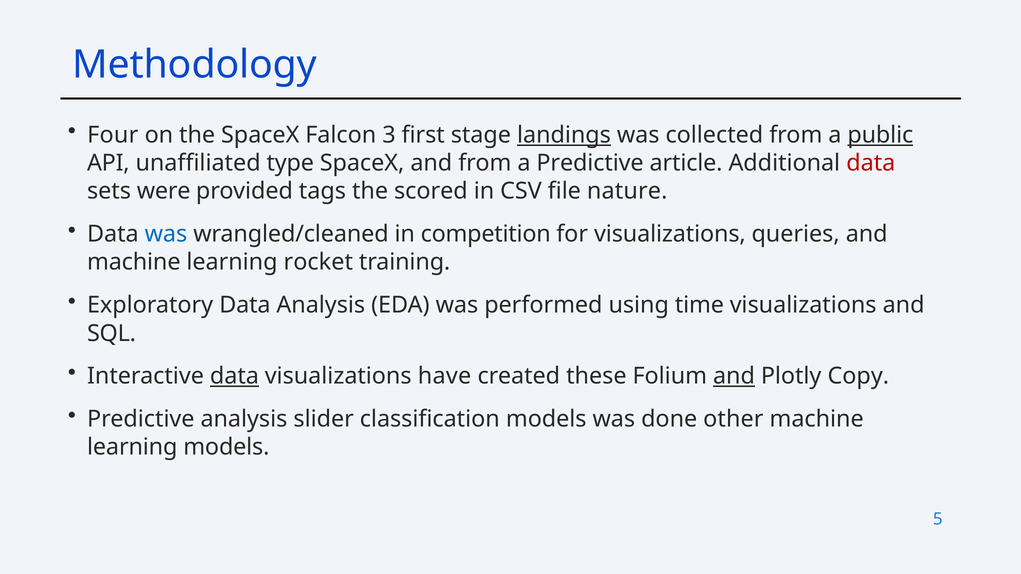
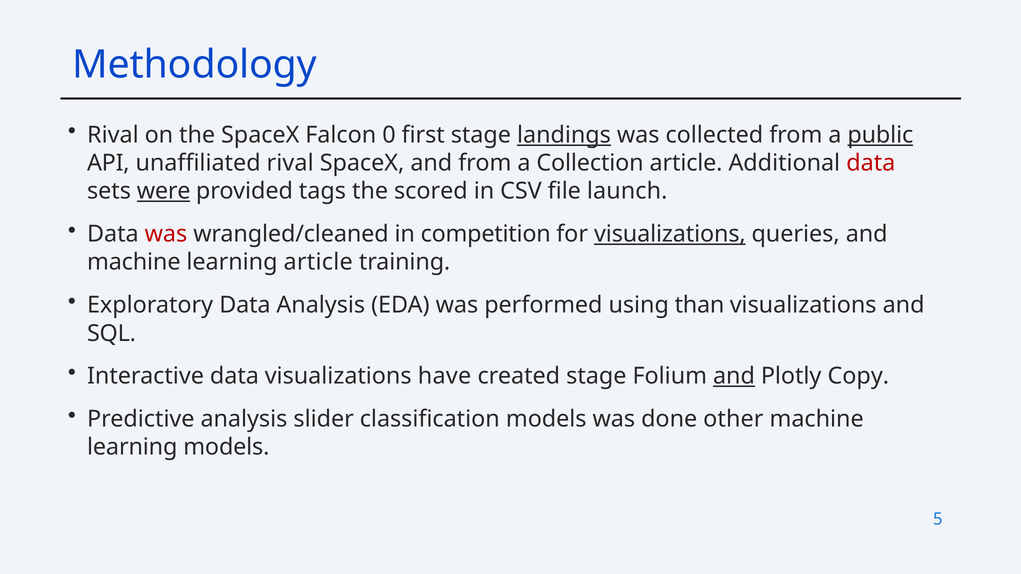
Four: Four -> Rival (113, 135)
3: 3 -> 0 (389, 135)
unaffiliated type: type -> rival (290, 163)
a Predictive: Predictive -> Collection (590, 163)
were underline: none -> present (164, 191)
nature: nature -> launch (627, 191)
was colour: blue -> red (166, 234)
visualizations underline: none -> present (670, 234)
learning rocket: rocket -> article (318, 262)
time: time -> than (700, 305)
data underline: present -> none (234, 376)
created these: these -> stage (596, 376)
